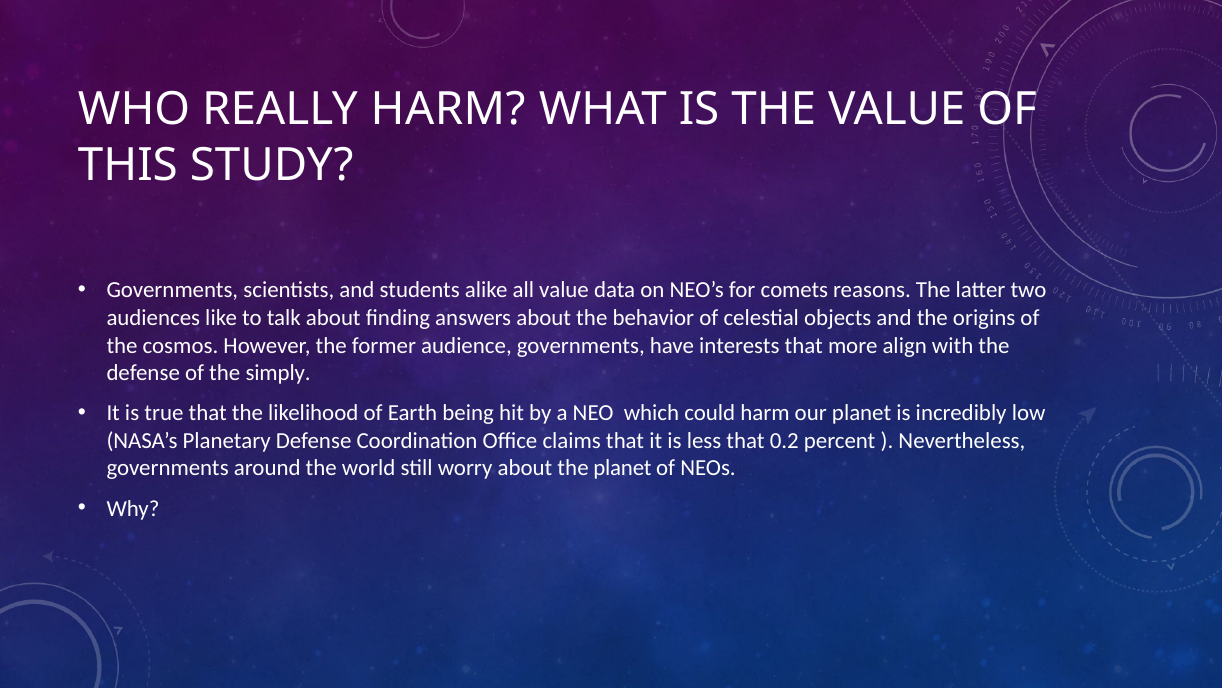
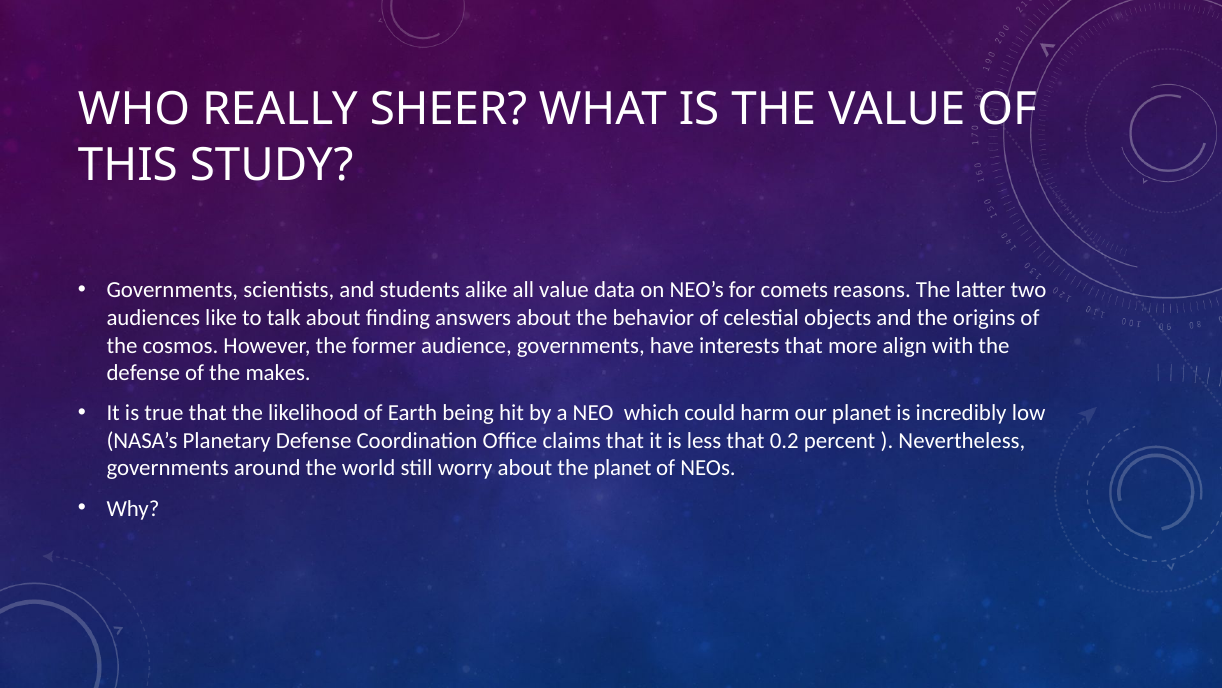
REALLY HARM: HARM -> SHEER (448, 110)
simply: simply -> makes (278, 373)
